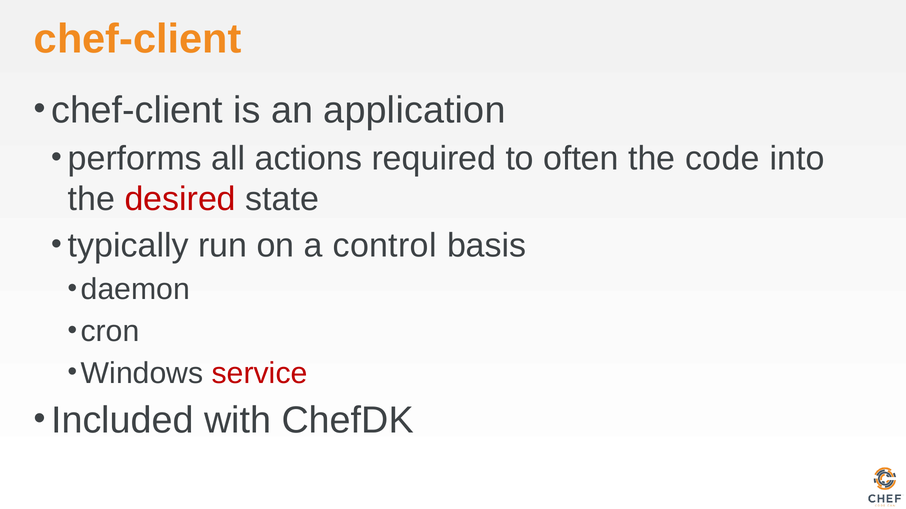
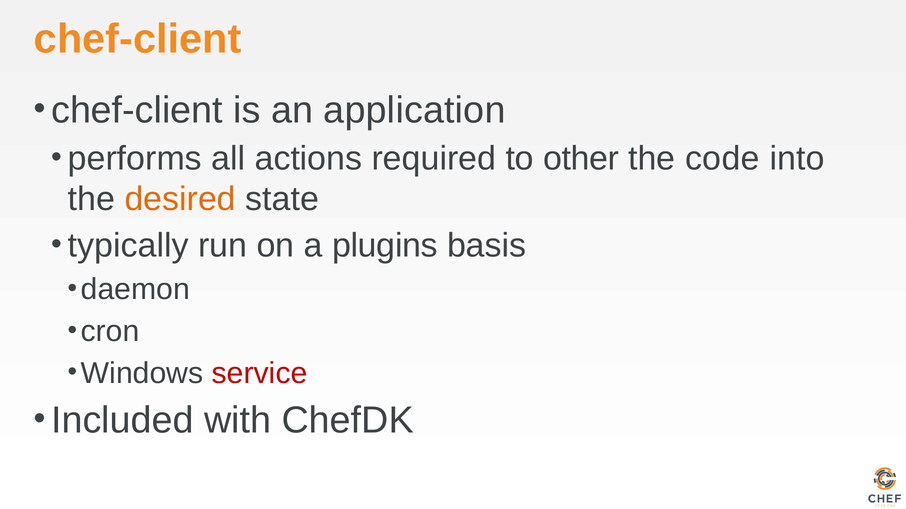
often: often -> other (581, 159)
desired colour: red -> orange (180, 199)
control: control -> plugins (385, 246)
